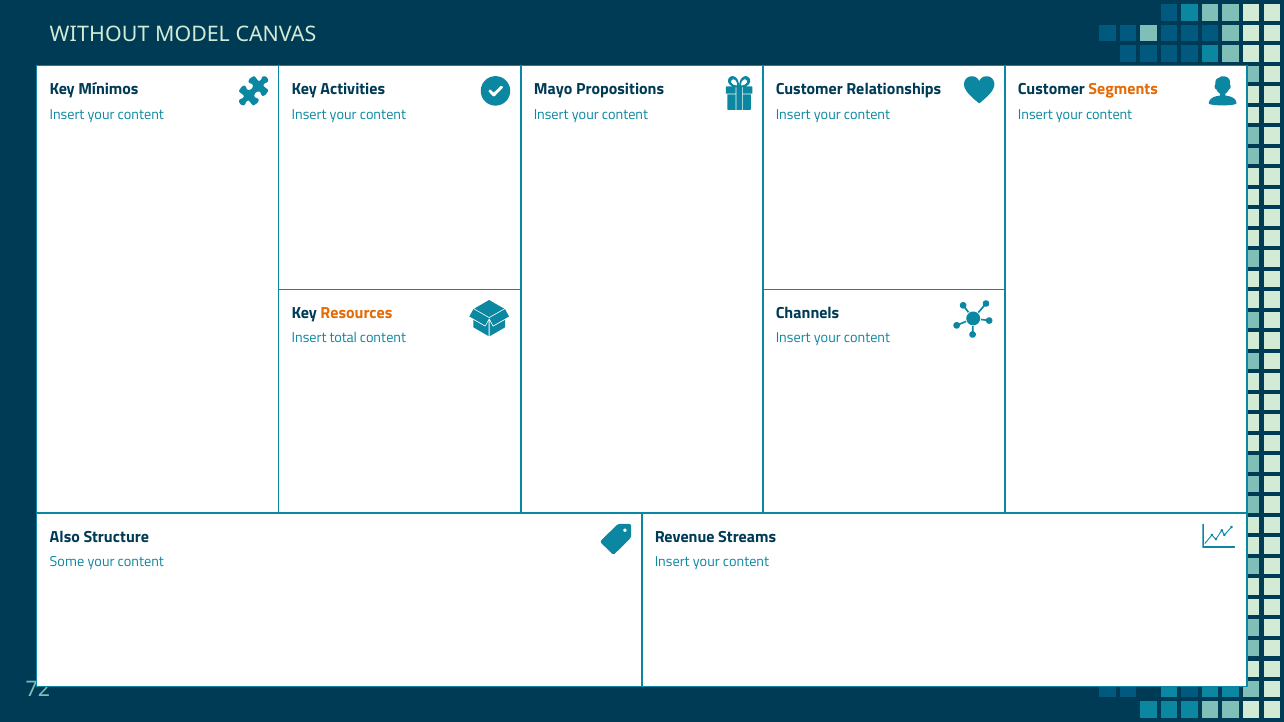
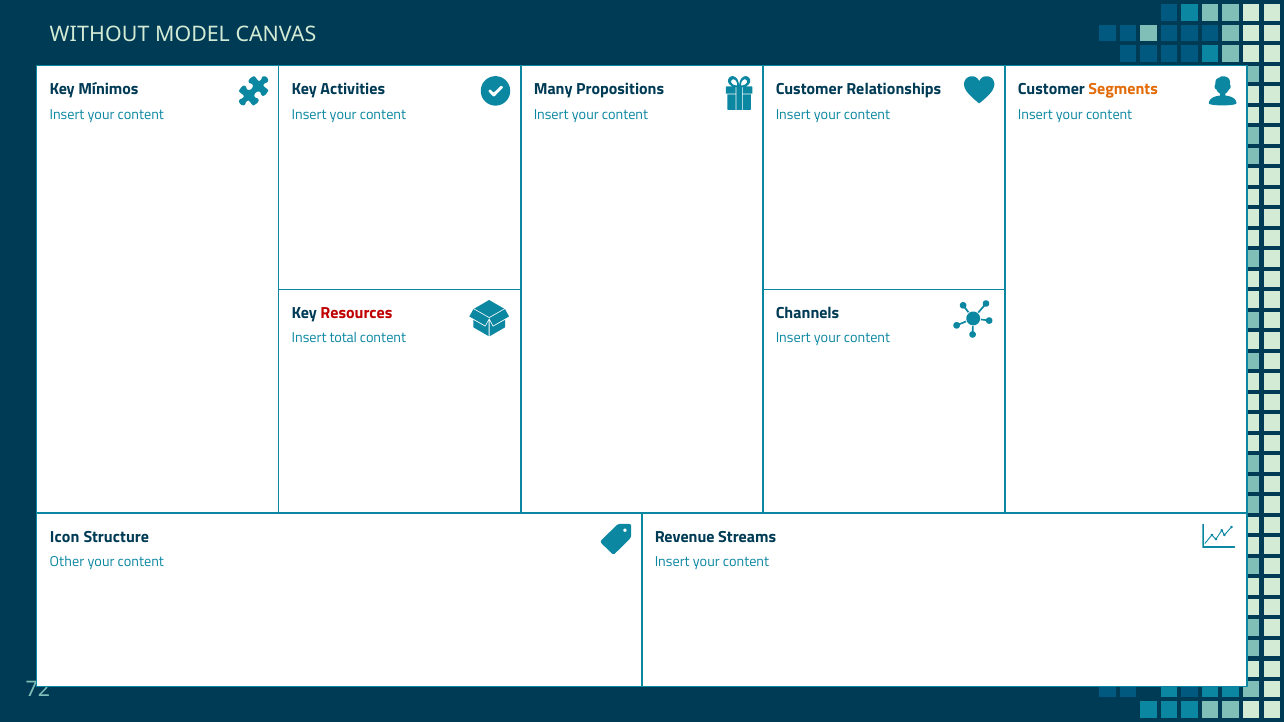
Mayo: Mayo -> Many (553, 89)
Resources colour: orange -> red (356, 313)
Also: Also -> Icon (65, 537)
Some: Some -> Other (67, 562)
